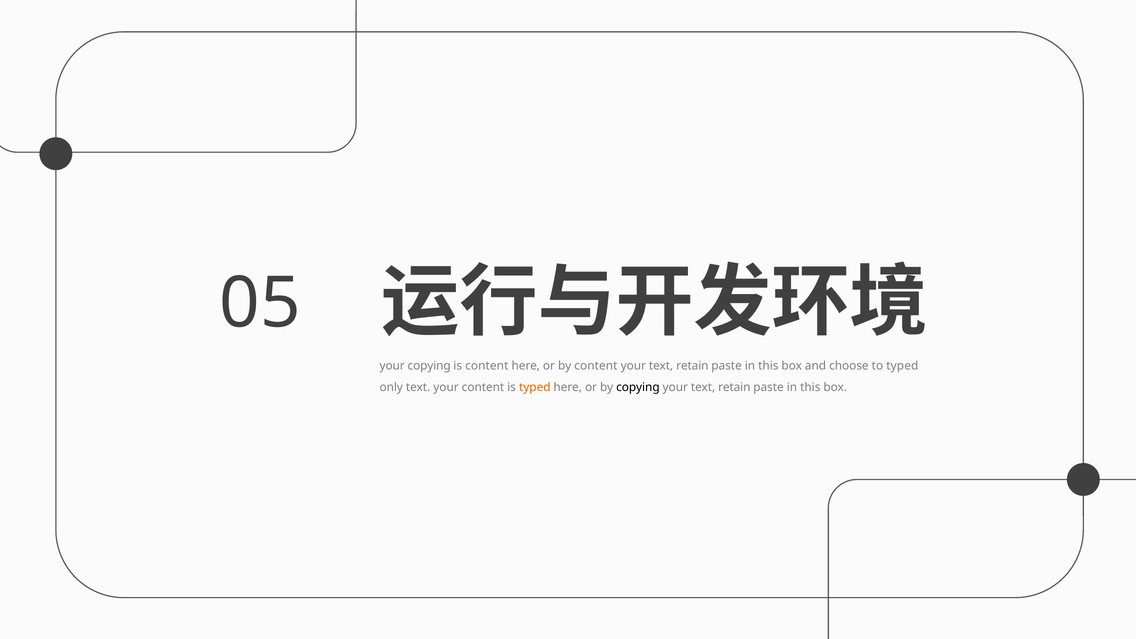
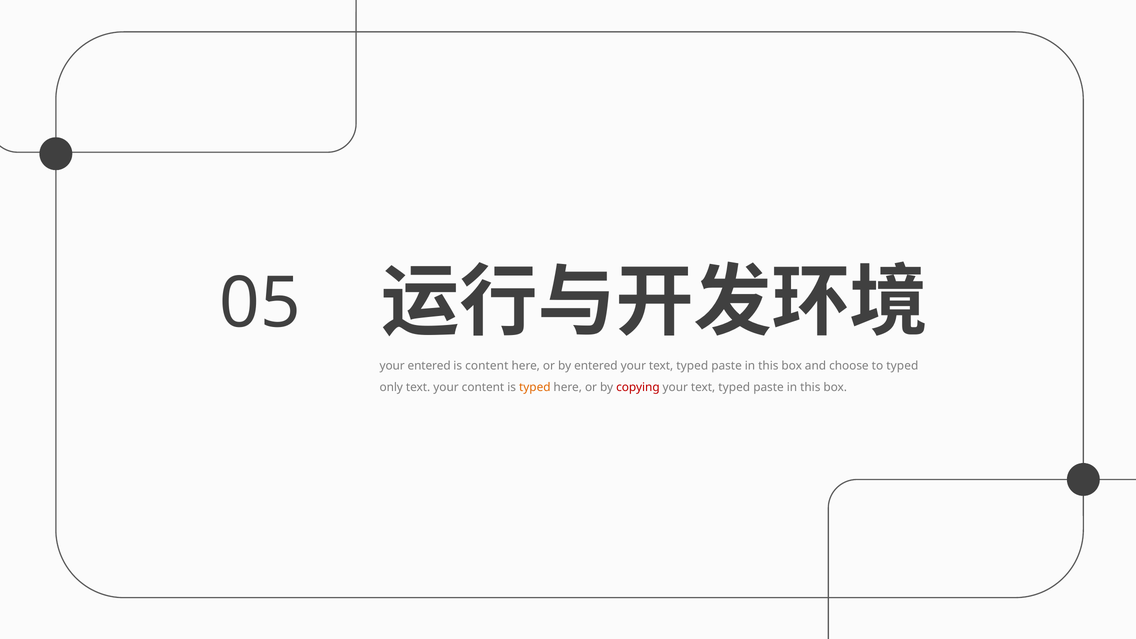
your copying: copying -> entered (429, 366)
by content: content -> entered (596, 366)
retain: retain -> typed (692, 366)
copying colour: black -> red (638, 387)
retain: retain -> typed (734, 387)
